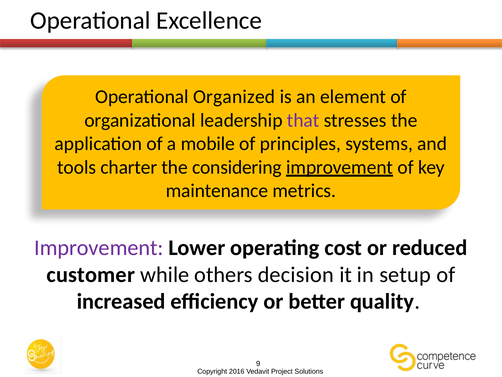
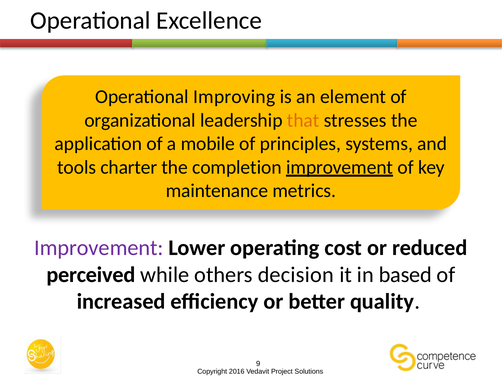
Organized: Organized -> Improving (234, 97)
that colour: purple -> orange (303, 120)
considering: considering -> completion (237, 167)
customer: customer -> perceived (91, 274)
setup: setup -> based (405, 274)
